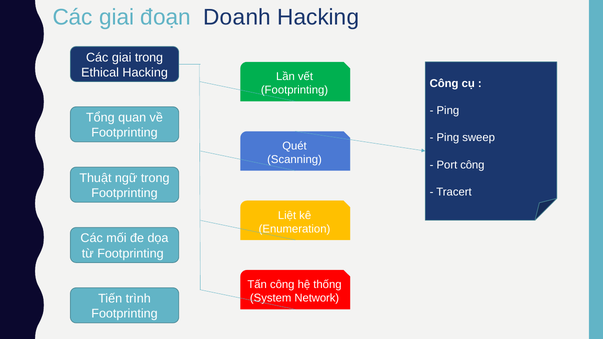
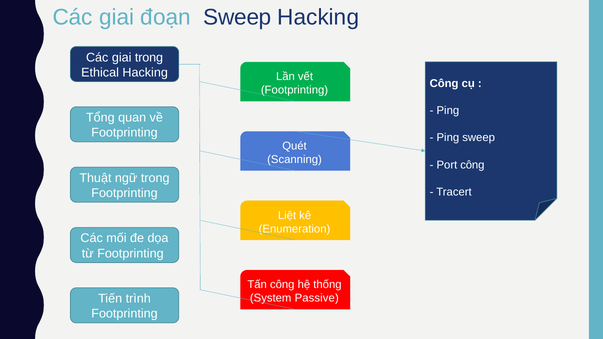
đoạn Doanh: Doanh -> Sweep (237, 17)
Network: Network -> Passive (317, 298)
